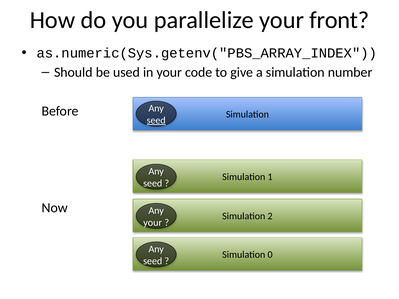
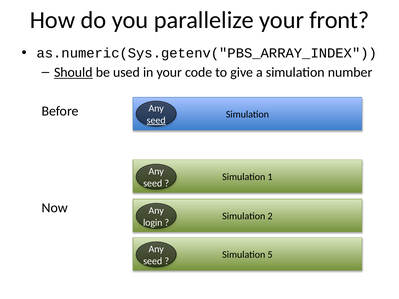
Should underline: none -> present (73, 72)
your: your -> login (153, 223)
0: 0 -> 5 (270, 255)
